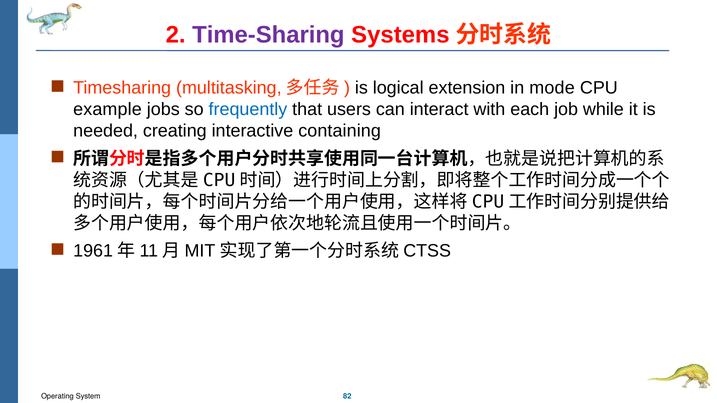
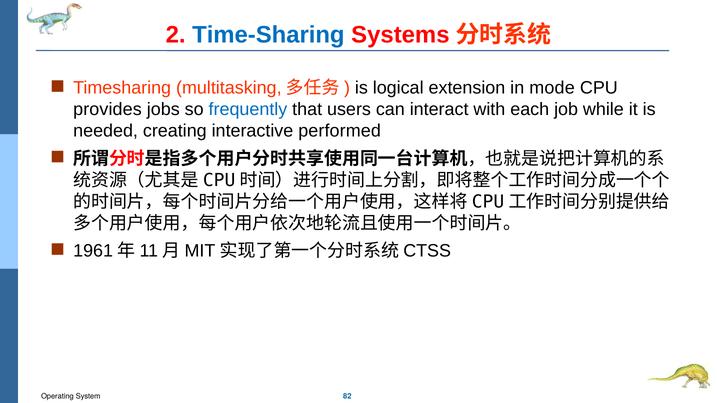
Time-Sharing colour: purple -> blue (268, 35)
example: example -> provides (107, 110)
containing: containing -> performed (340, 131)
